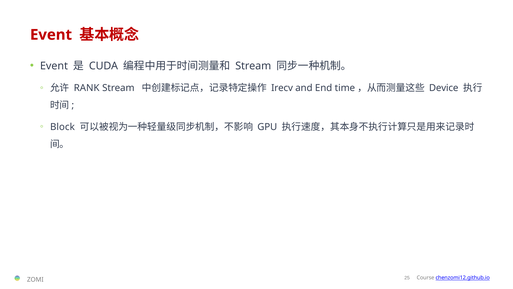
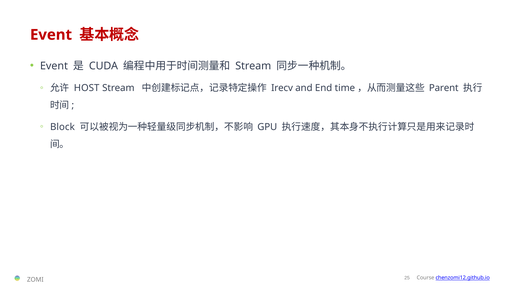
RANK: RANK -> HOST (87, 88)
Device: Device -> Parent (444, 88)
